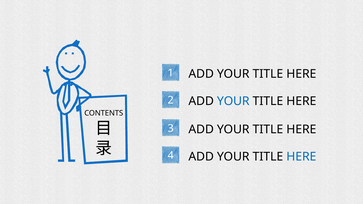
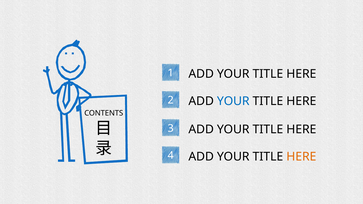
HERE colour: blue -> orange (301, 157)
